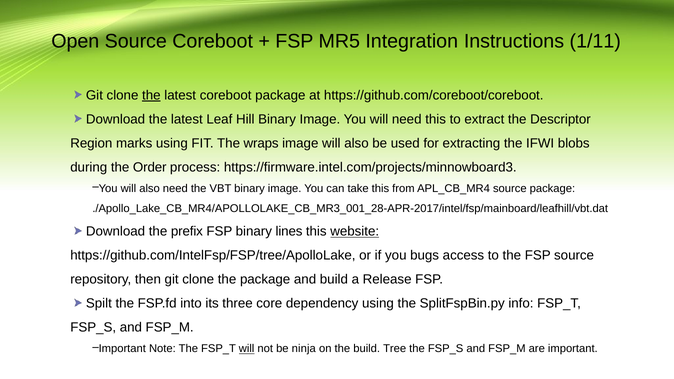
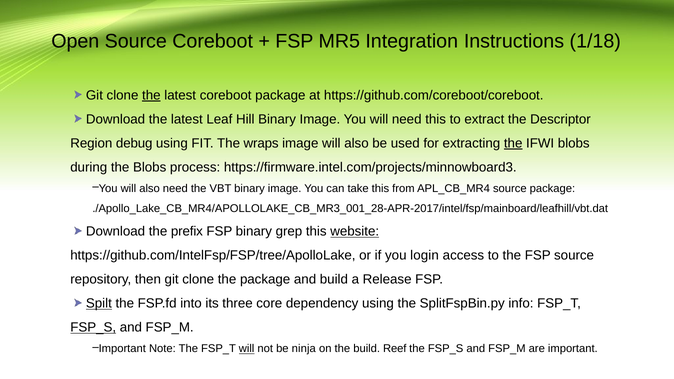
1/11: 1/11 -> 1/18 (595, 41)
marks: marks -> debug (134, 143)
the underline: none -> present (513, 143)
the Order: Order -> Blobs (150, 167)
lines: lines -> grep (289, 232)
bugs: bugs -> login (425, 256)
Spilt underline: none -> present (99, 304)
FSP_S underline: none -> present (93, 328)
Tree: Tree -> Reef (395, 349)
